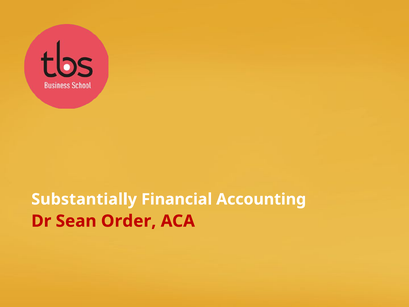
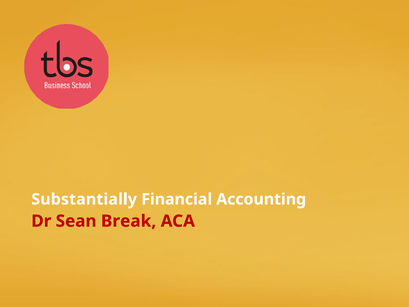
Order: Order -> Break (129, 221)
